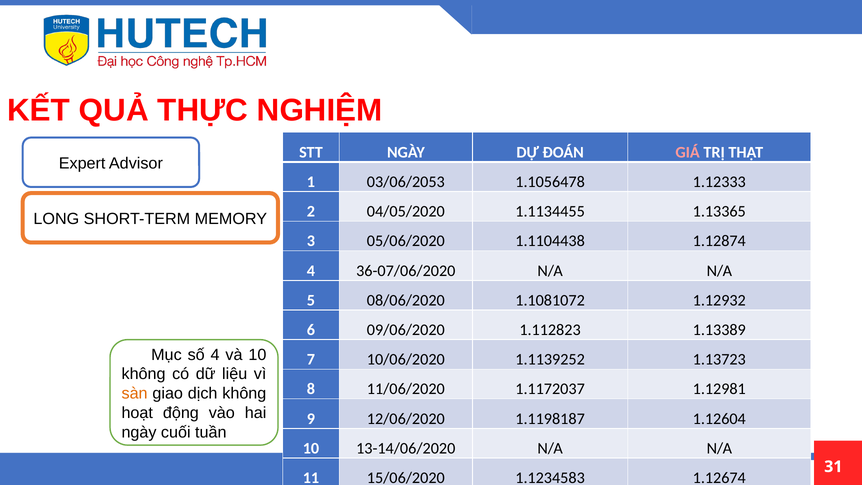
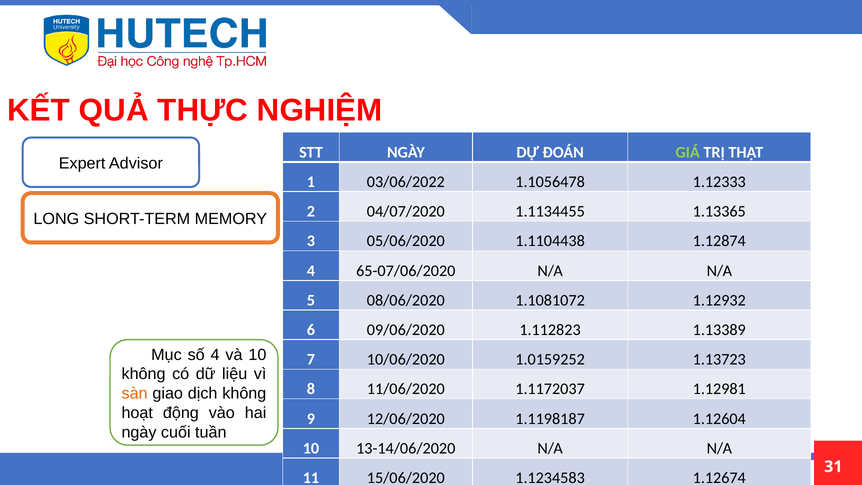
GIÁ colour: pink -> light green (688, 152)
03/06/2053: 03/06/2053 -> 03/06/2022 (406, 182)
04/05/2020: 04/05/2020 -> 04/07/2020 (406, 211)
36-07/06/2020: 36-07/06/2020 -> 65-07/06/2020 (406, 271)
1.1139252: 1.1139252 -> 1.0159252 (550, 359)
